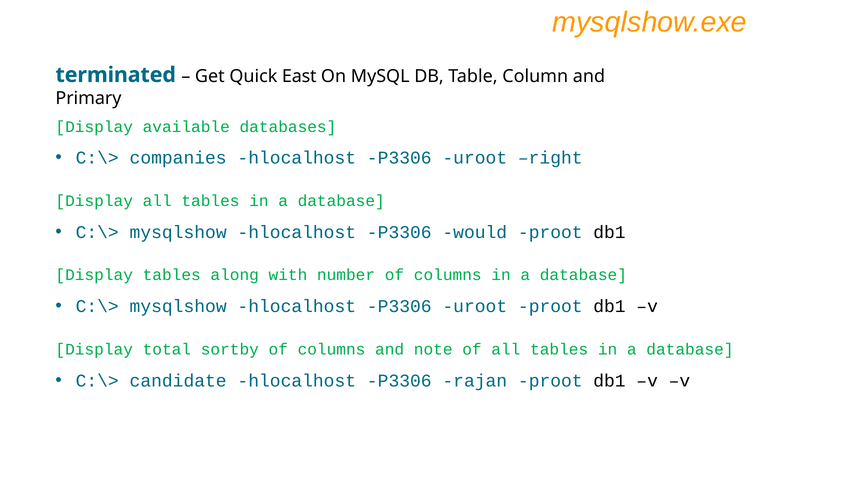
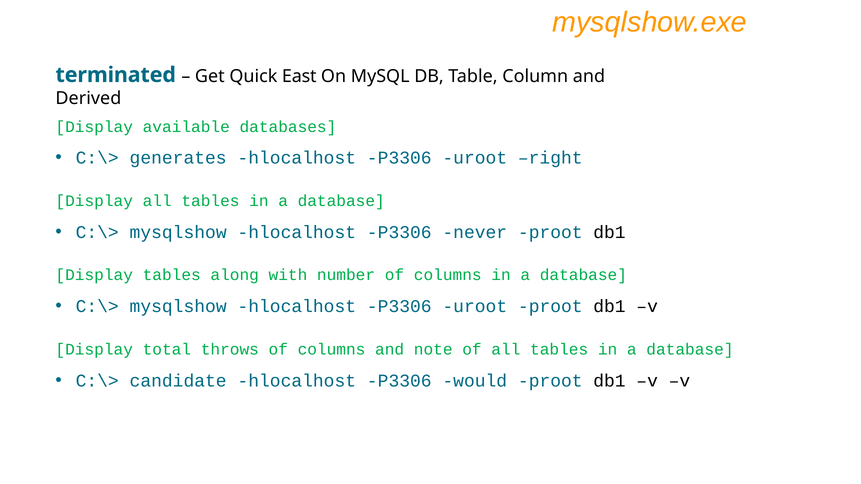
Primary: Primary -> Derived (88, 98)
companies: companies -> generates (178, 158)
would: would -> never (475, 232)
sortby: sortby -> throws (230, 350)
rajan: rajan -> would (475, 381)
